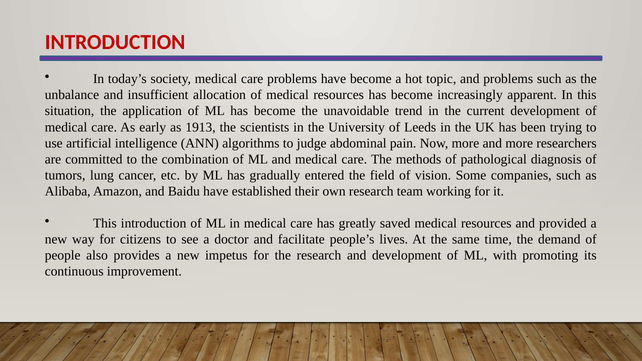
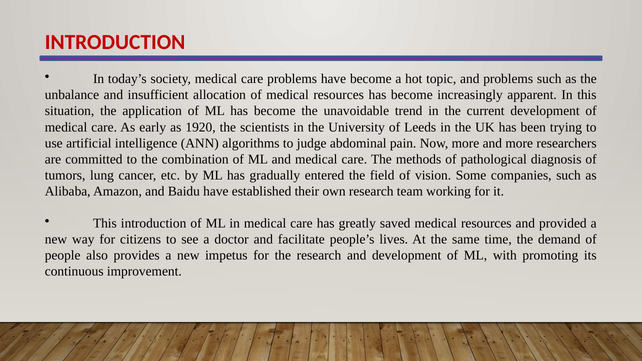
1913: 1913 -> 1920 (201, 127)
